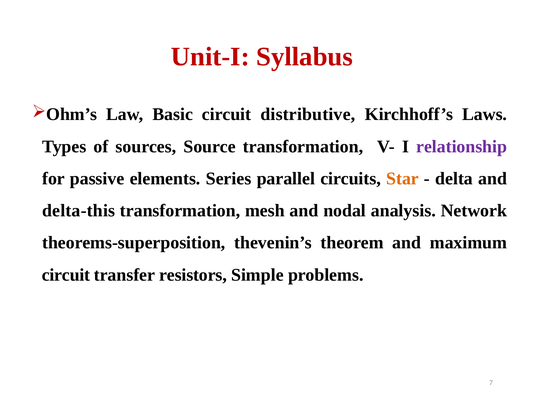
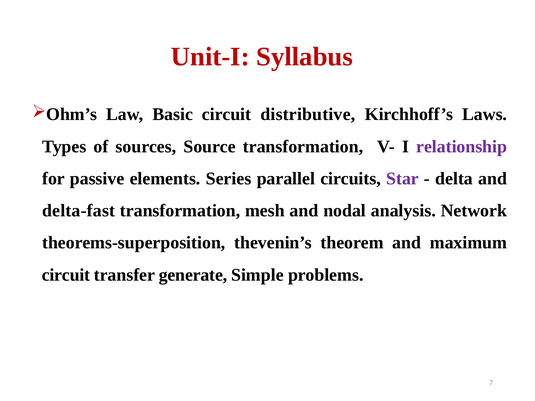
Star colour: orange -> purple (403, 179)
delta-this: delta-this -> delta-fast (79, 211)
resistors: resistors -> generate (193, 275)
